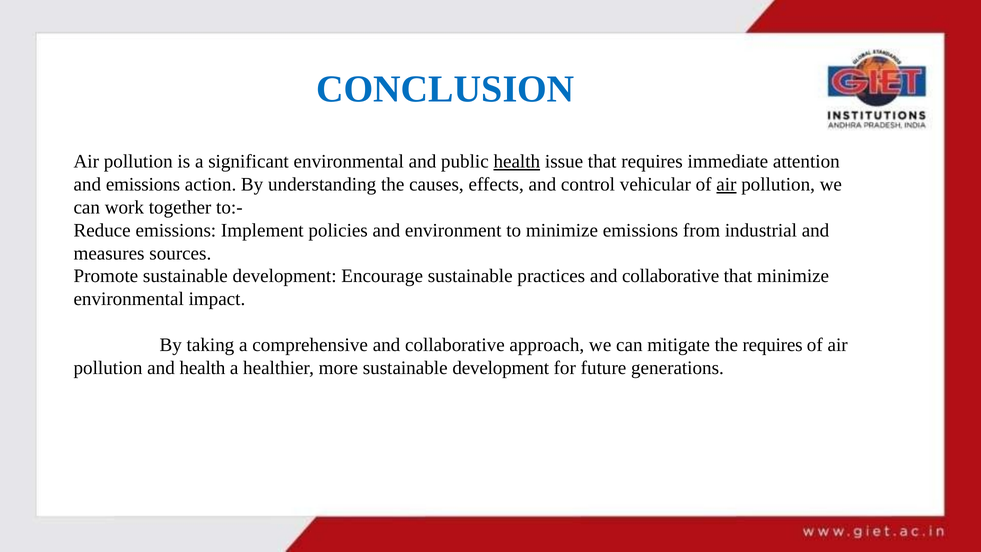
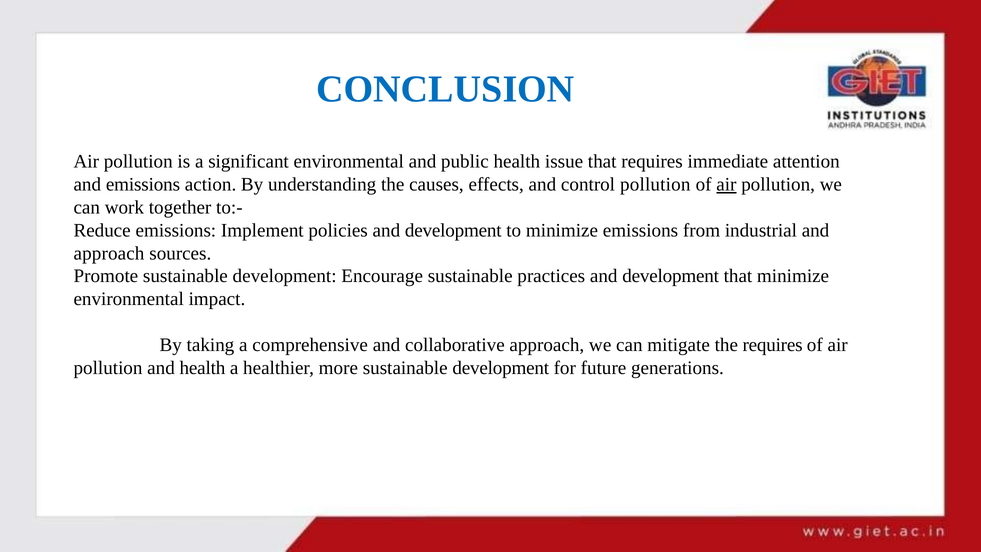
health underline: present -> none (517, 162)
control vehicular: vehicular -> pollution (655, 184)
policies and environment: environment -> development (453, 230)
measures: measures -> approach (109, 253)
practices and collaborative: collaborative -> development (671, 276)
